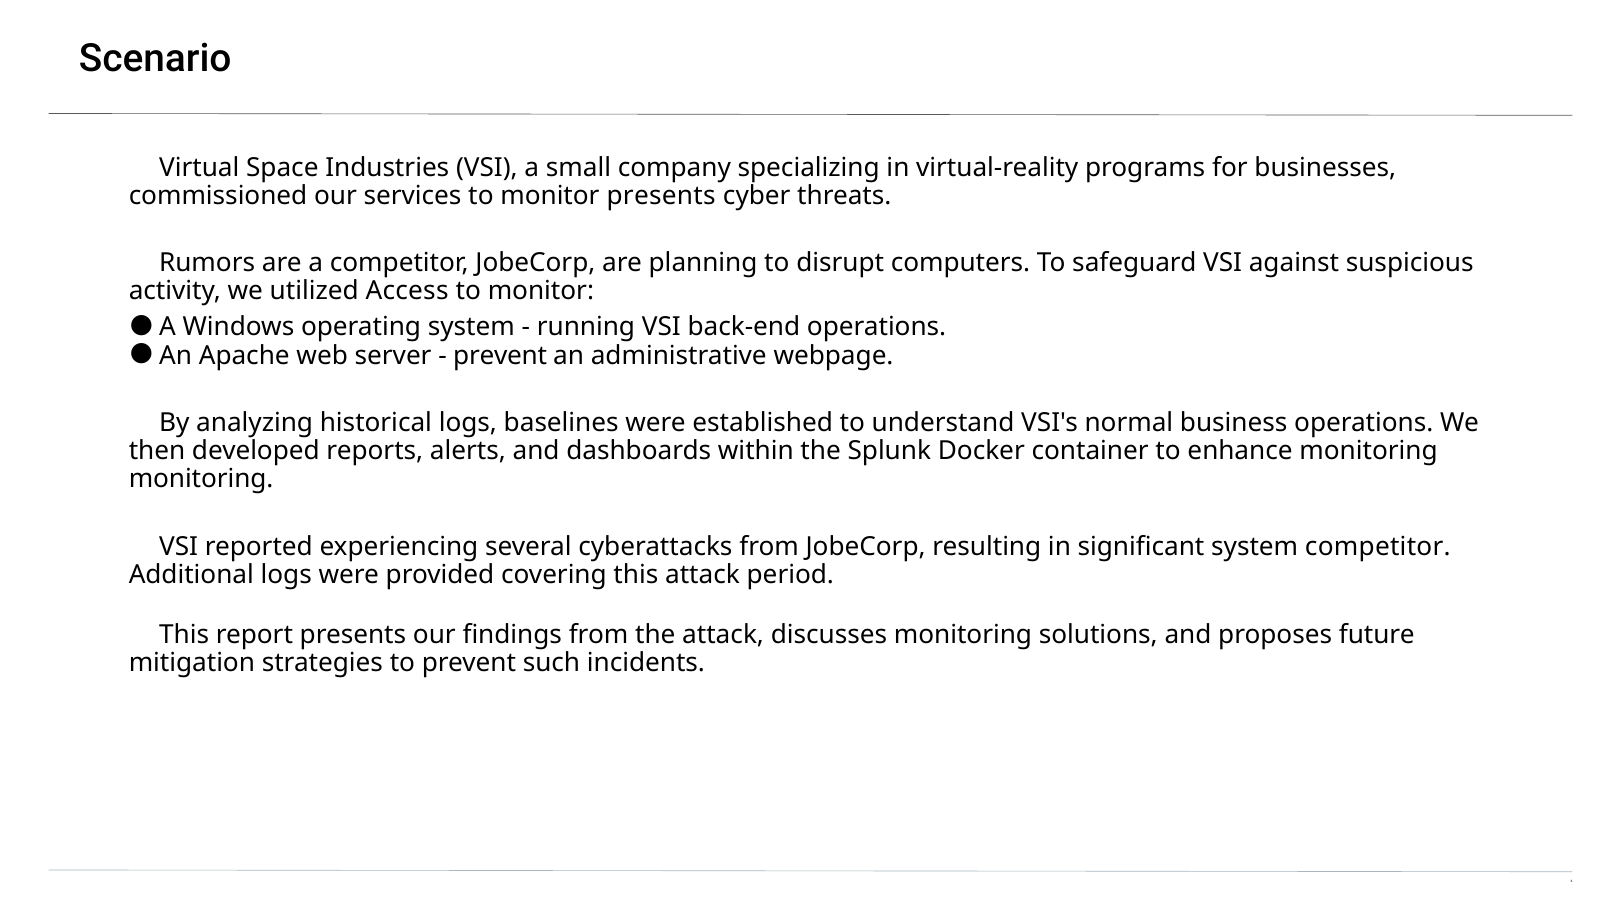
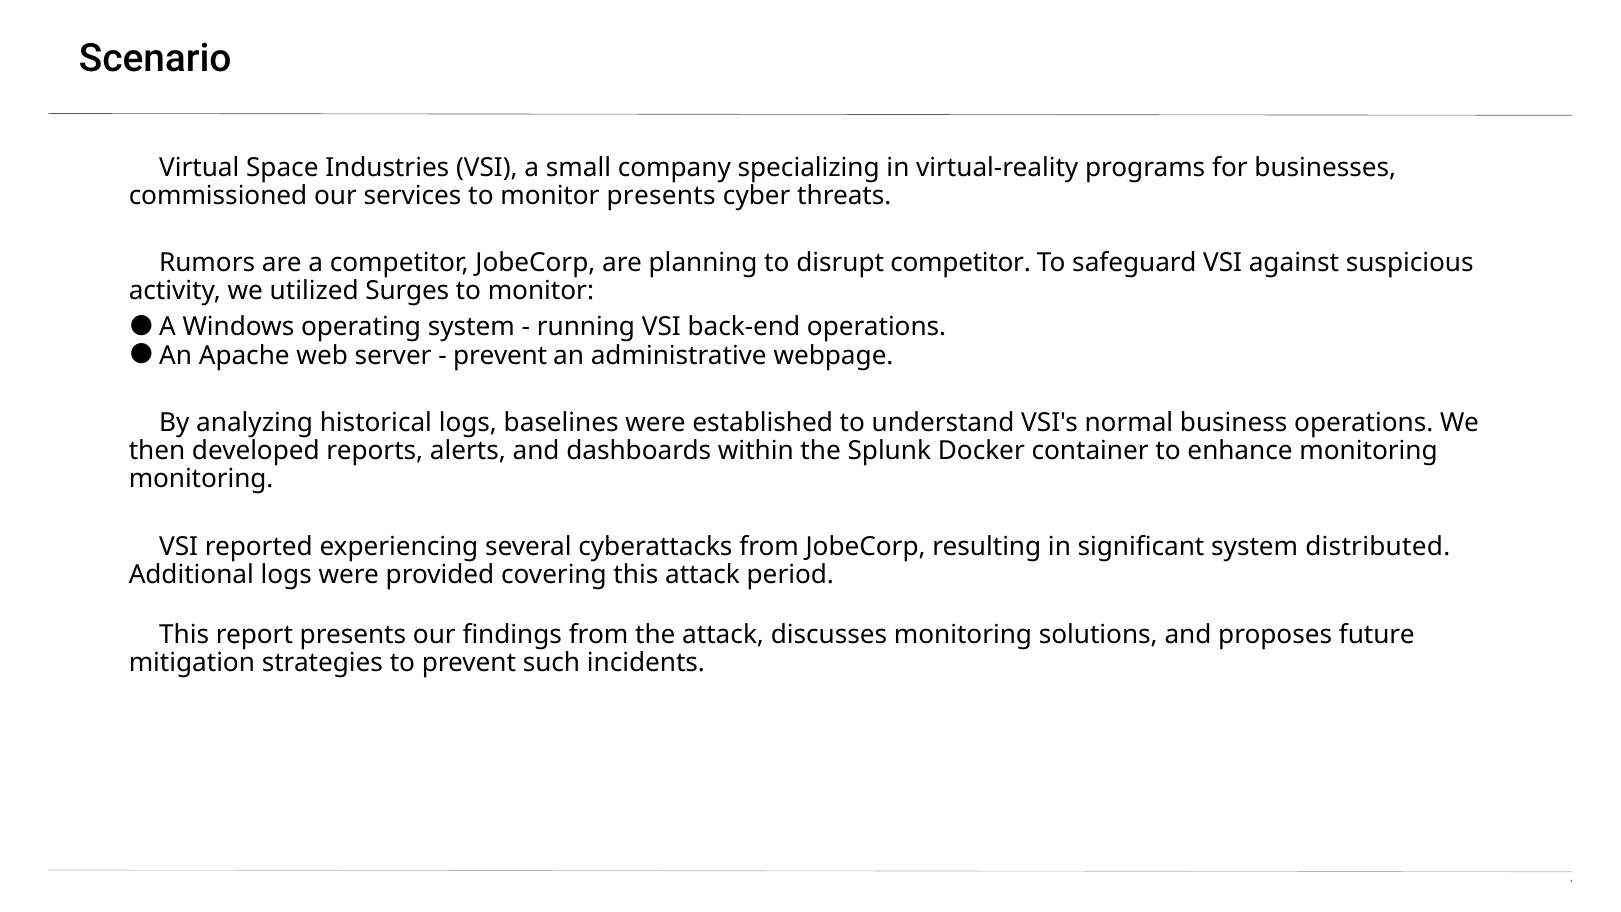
disrupt computers: computers -> competitor (961, 263)
Access: Access -> Surges (407, 291)
system competitor: competitor -> distributed (1378, 547)
